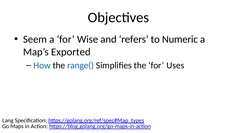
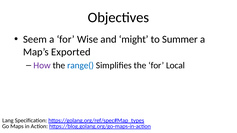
refers: refers -> might (134, 39)
Numeric: Numeric -> Summer (180, 39)
How colour: blue -> purple (42, 66)
Uses: Uses -> Local (175, 66)
